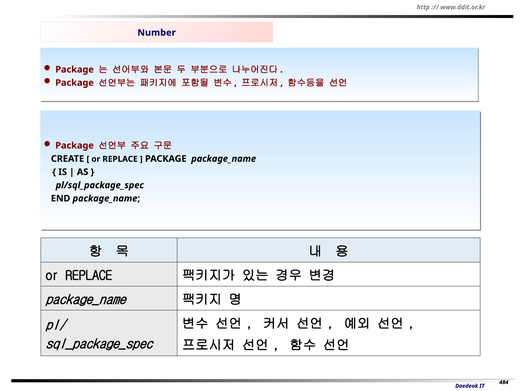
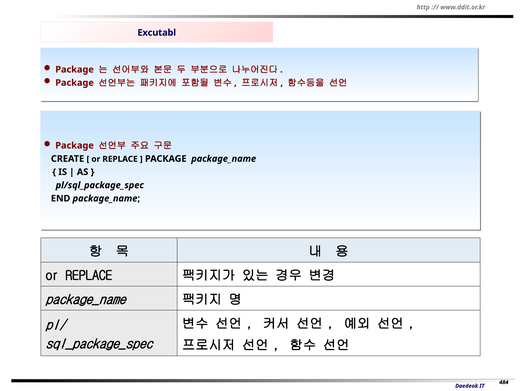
Number: Number -> Excutabl (157, 33)
